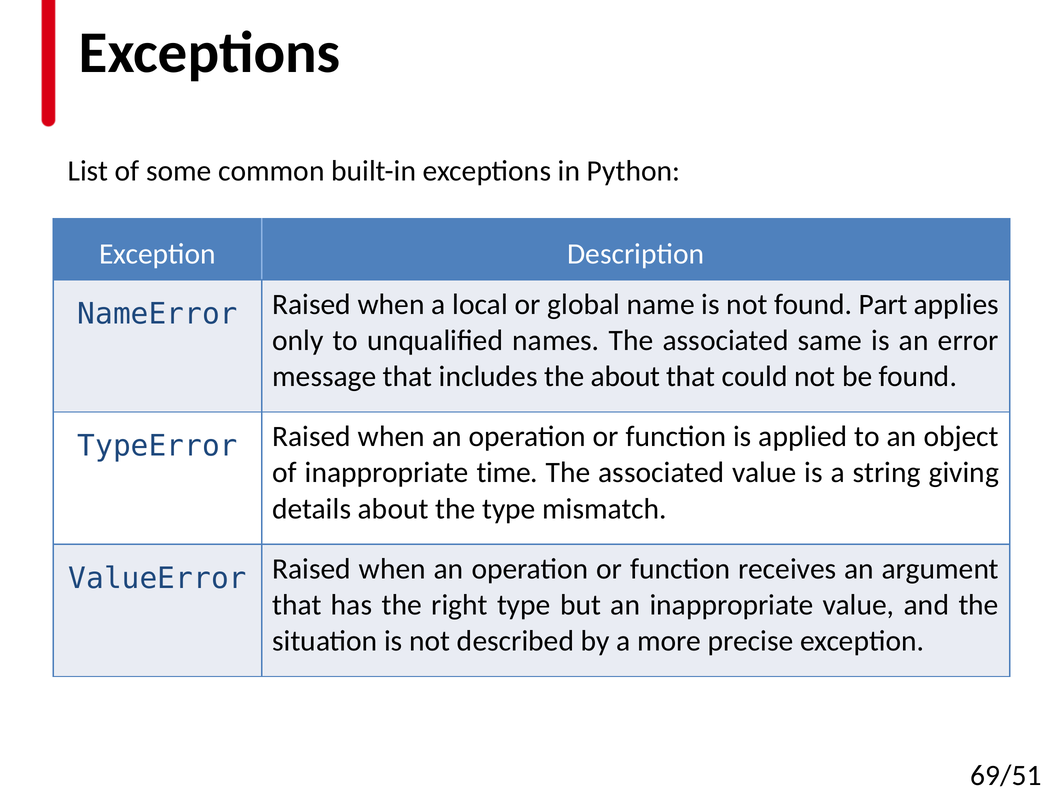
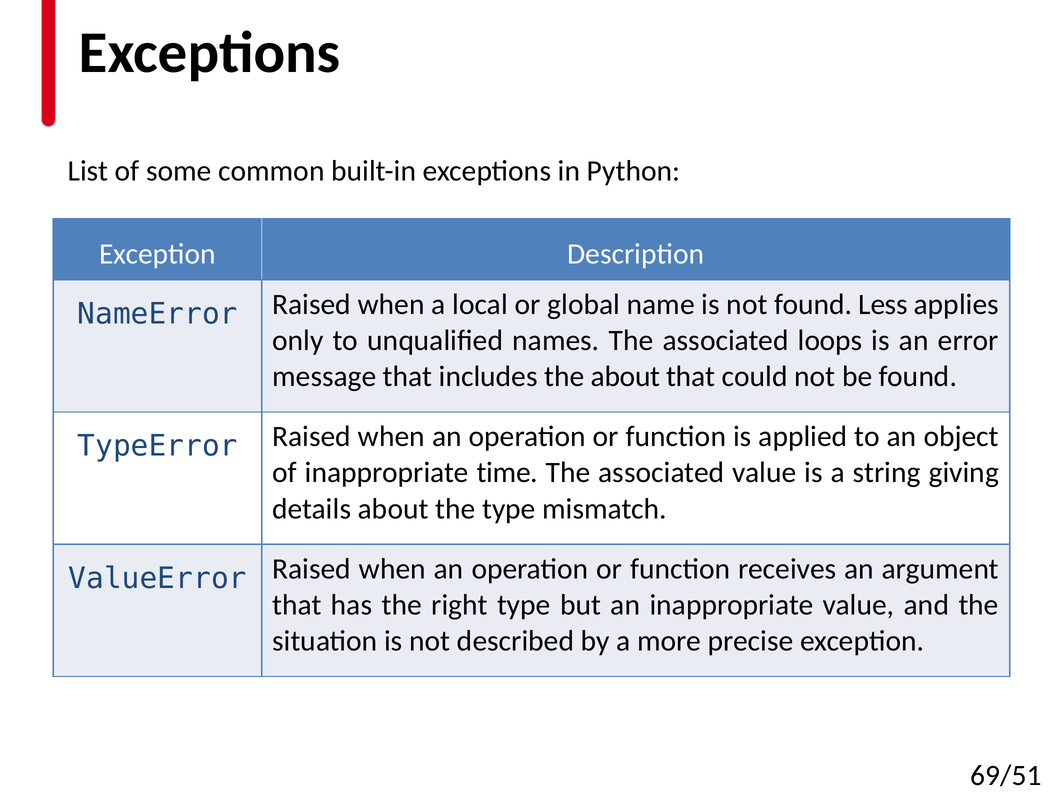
Part: Part -> Less (883, 304)
same: same -> loops (830, 341)
